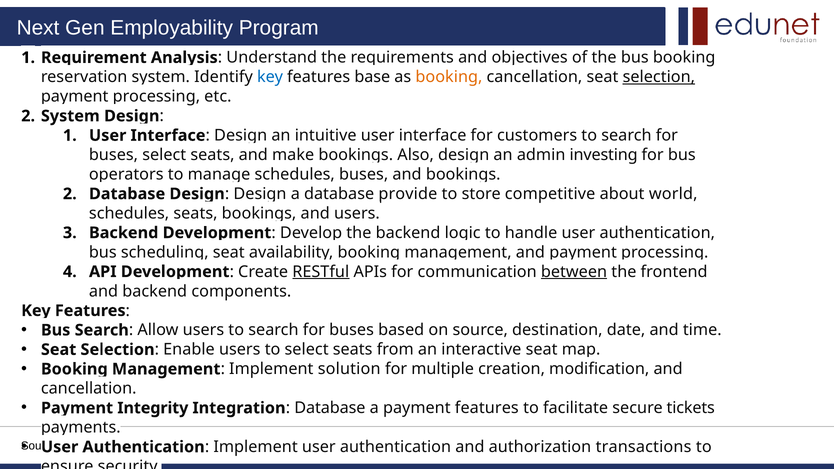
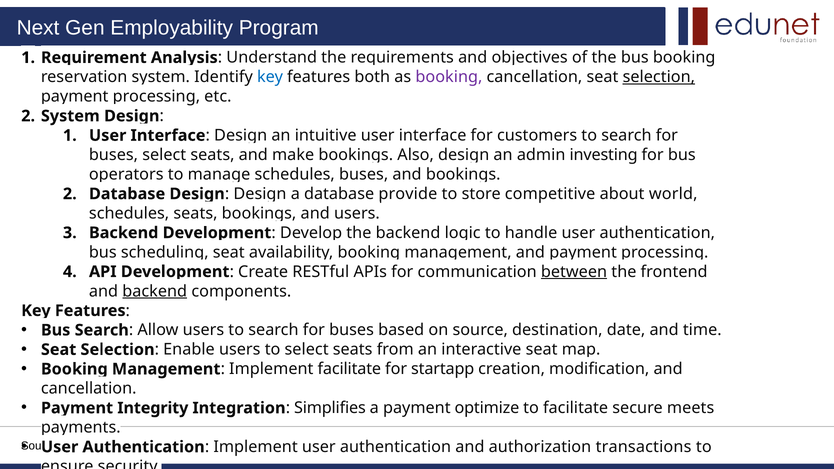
base: base -> both (372, 77)
booking colour: orange -> purple (449, 77)
RESTful underline: present -> none (321, 272)
backend underline: none -> present (155, 291)
Implement solution: solution -> facilitate (349, 369)
multiple: multiple -> startapp (443, 369)
Integration Database: Database -> Simplifies (330, 408)
payment features: features -> optimize (487, 408)
tickets: tickets -> meets (691, 408)
